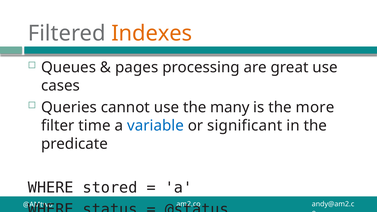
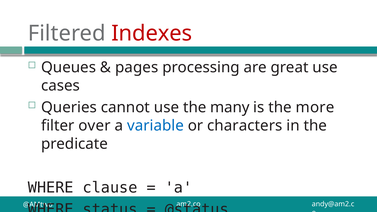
Indexes colour: orange -> red (152, 33)
time: time -> over (94, 126)
significant: significant -> characters (245, 126)
stored: stored -> clause (110, 188)
